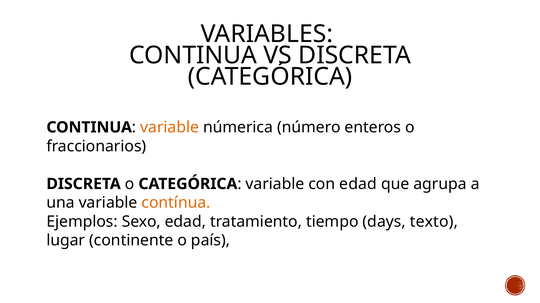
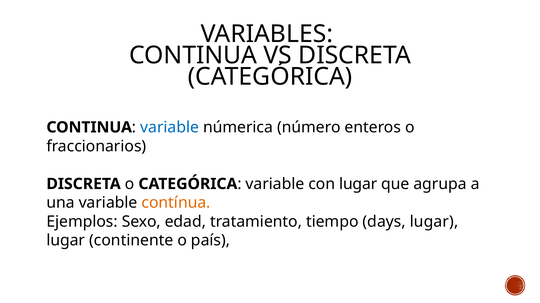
variable colour: orange -> blue (170, 128)
con edad: edad -> lugar (358, 184)
days texto: texto -> lugar (434, 222)
